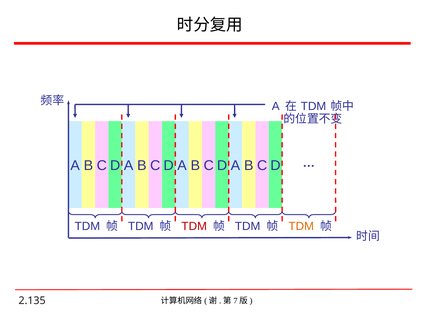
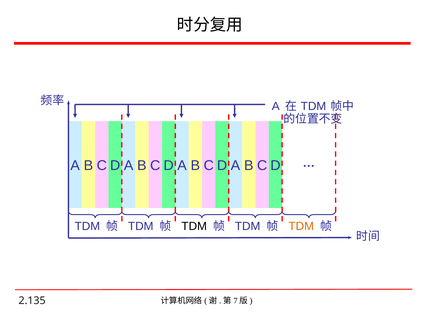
TDM colour: red -> black (194, 226)
